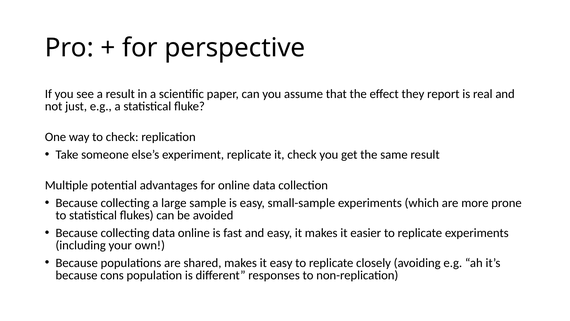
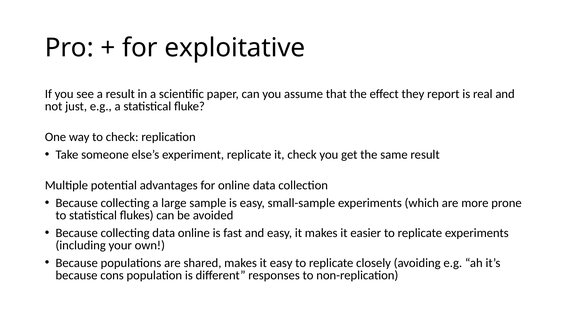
perspective: perspective -> exploitative (235, 48)
